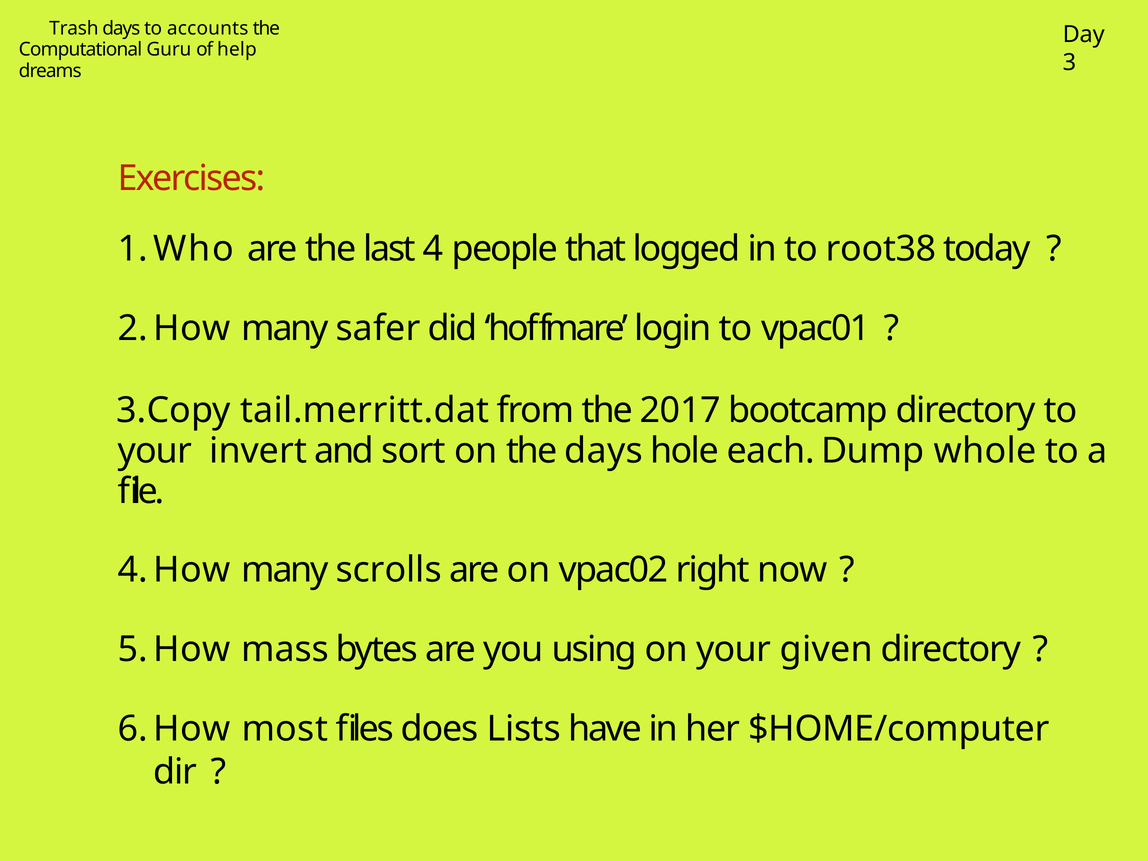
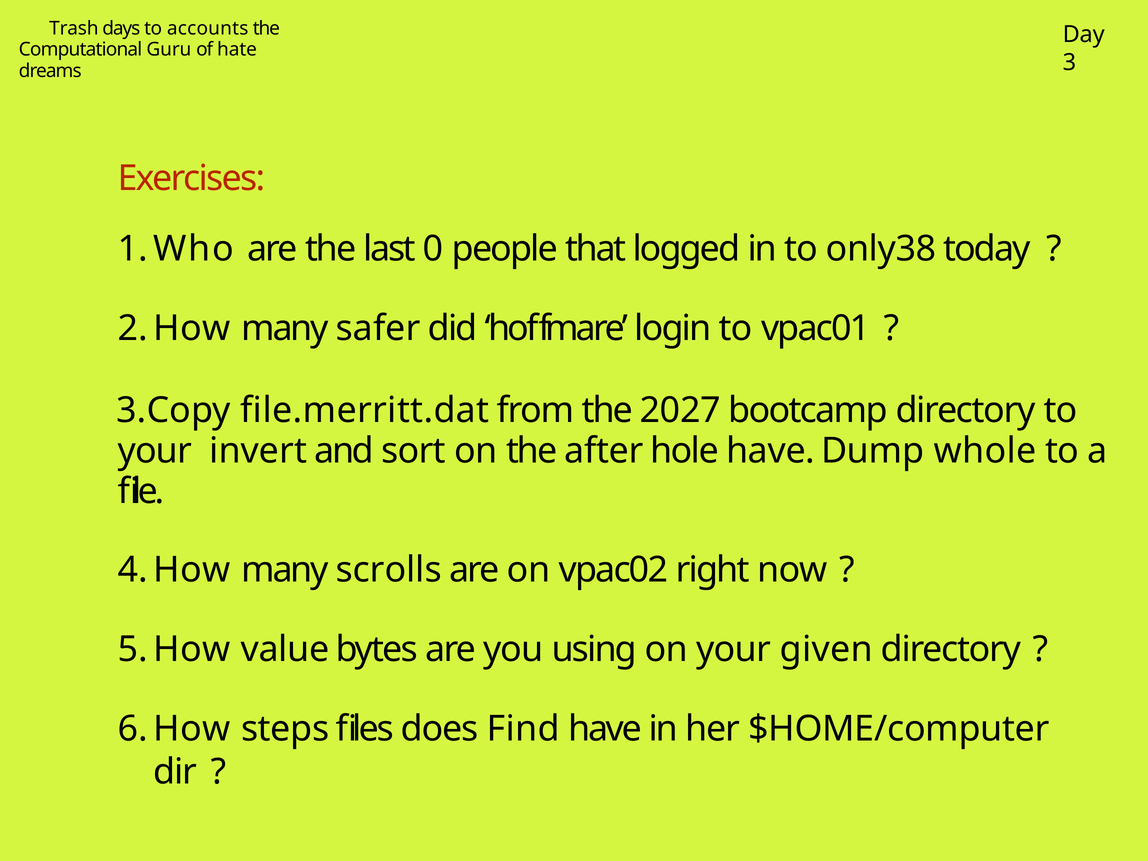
help: help -> hate (237, 50)
4: 4 -> 0 (433, 249)
root38: root38 -> only38 (881, 249)
tail.merritt.dat: tail.merritt.dat -> file.merritt.dat (365, 410)
2017: 2017 -> 2027 (680, 410)
the days: days -> after (604, 451)
hole each: each -> have (771, 451)
mass: mass -> value (285, 650)
most: most -> steps (285, 729)
Lists: Lists -> Find (523, 729)
